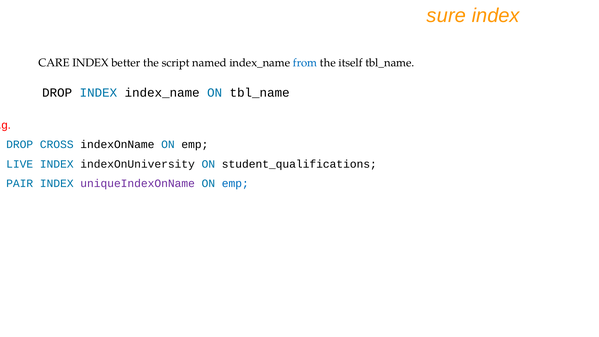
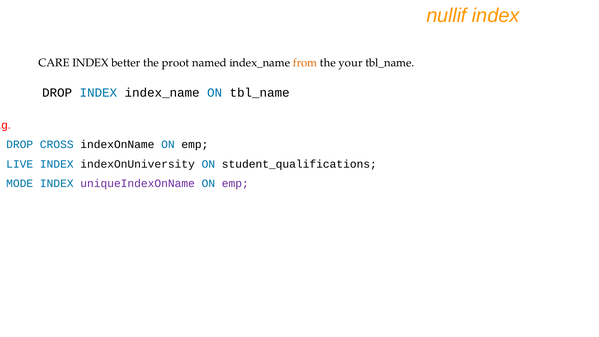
sure: sure -> nullif (446, 16)
script: script -> proot (176, 63)
from colour: blue -> orange (305, 63)
itself: itself -> your (350, 63)
PAIR: PAIR -> MODE (20, 183)
emp colour: blue -> purple (235, 183)
